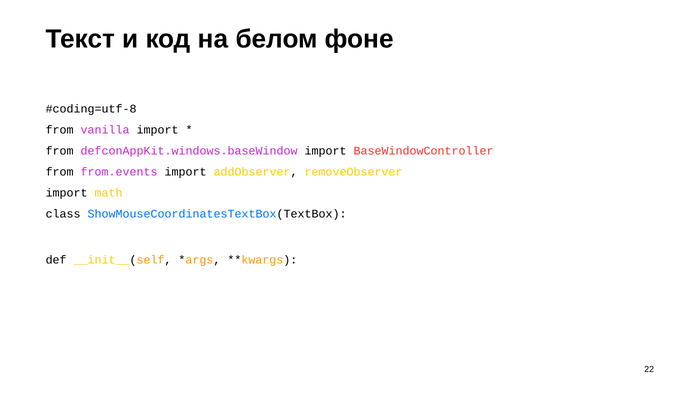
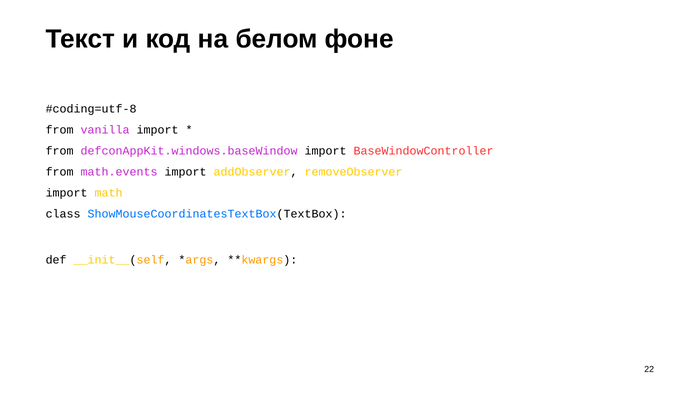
from.events: from.events -> math.events (119, 172)
